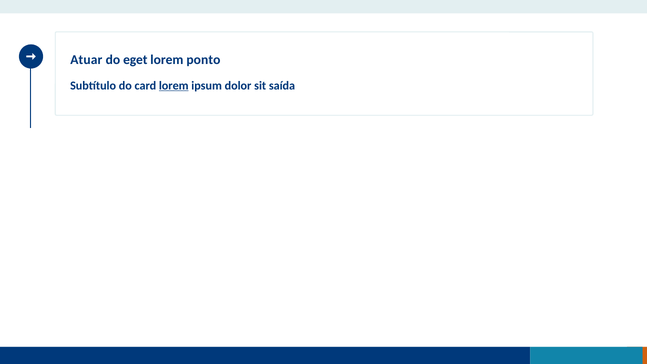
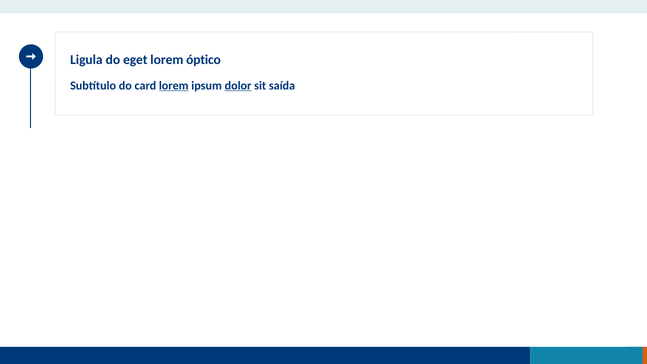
Atuar: Atuar -> Ligula (86, 60)
ponto: ponto -> óptico (204, 60)
dolor underline: none -> present (238, 86)
